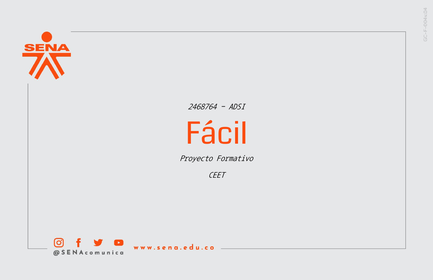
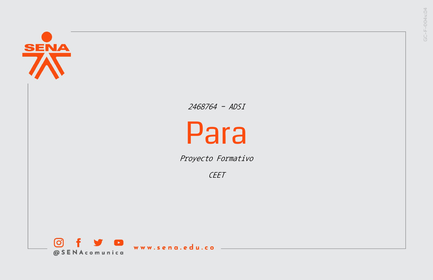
Fácil: Fácil -> Para (217, 134)
